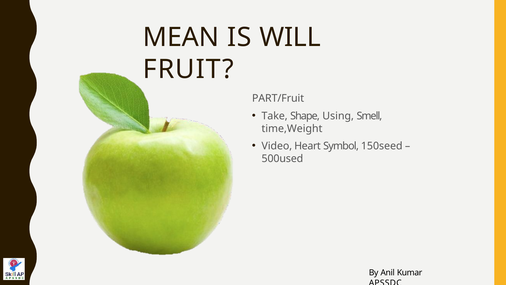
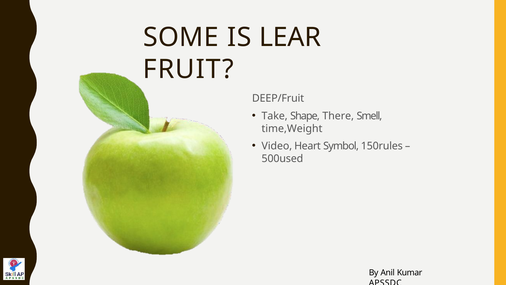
MEAN: MEAN -> SOME (181, 37)
WILL: WILL -> LEAR (290, 37)
PART/Fruit: PART/Fruit -> DEEP/Fruit (278, 98)
Using: Using -> There (338, 116)
150seed: 150seed -> 150rules (382, 146)
